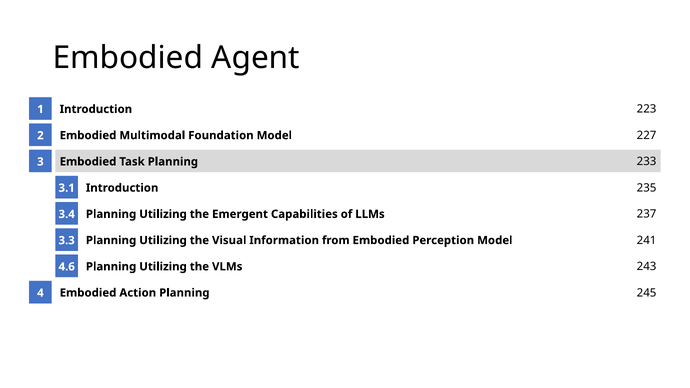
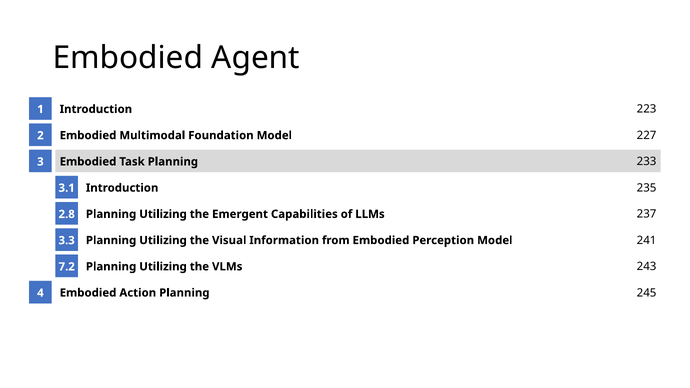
3.4: 3.4 -> 2.8 (67, 214)
4.6: 4.6 -> 7.2 (67, 267)
